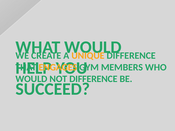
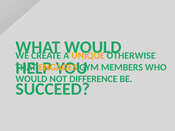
DIFFERENCE: DIFFERENCE -> OTHERWISE (131, 56)
